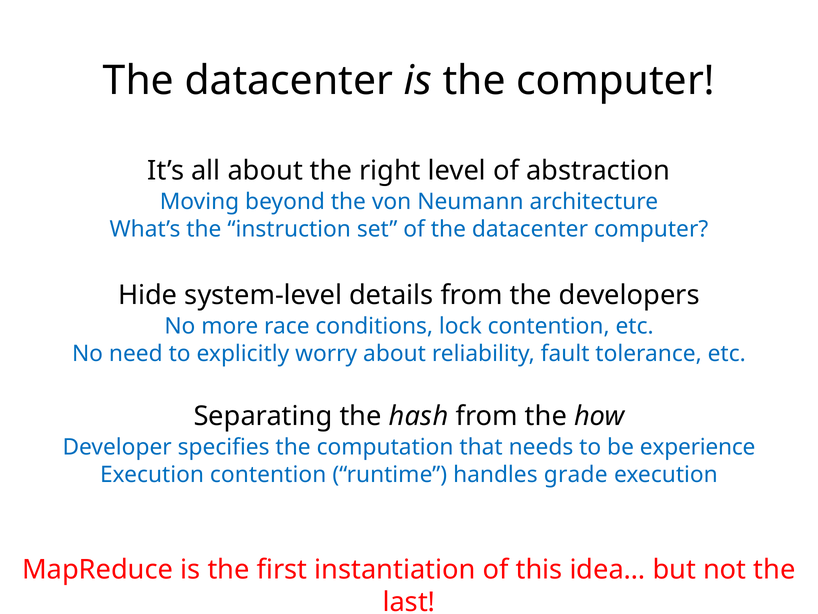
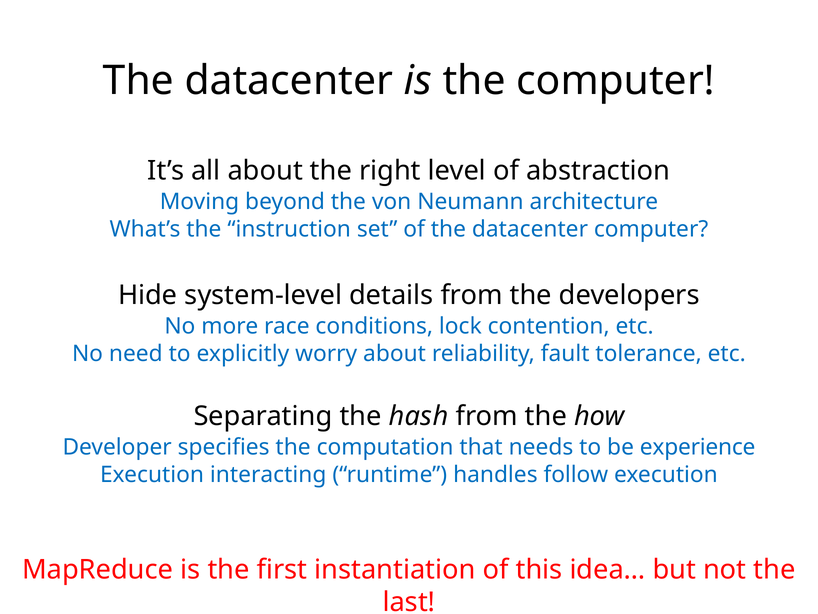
Execution contention: contention -> interacting (268, 474)
grade: grade -> follow (576, 474)
